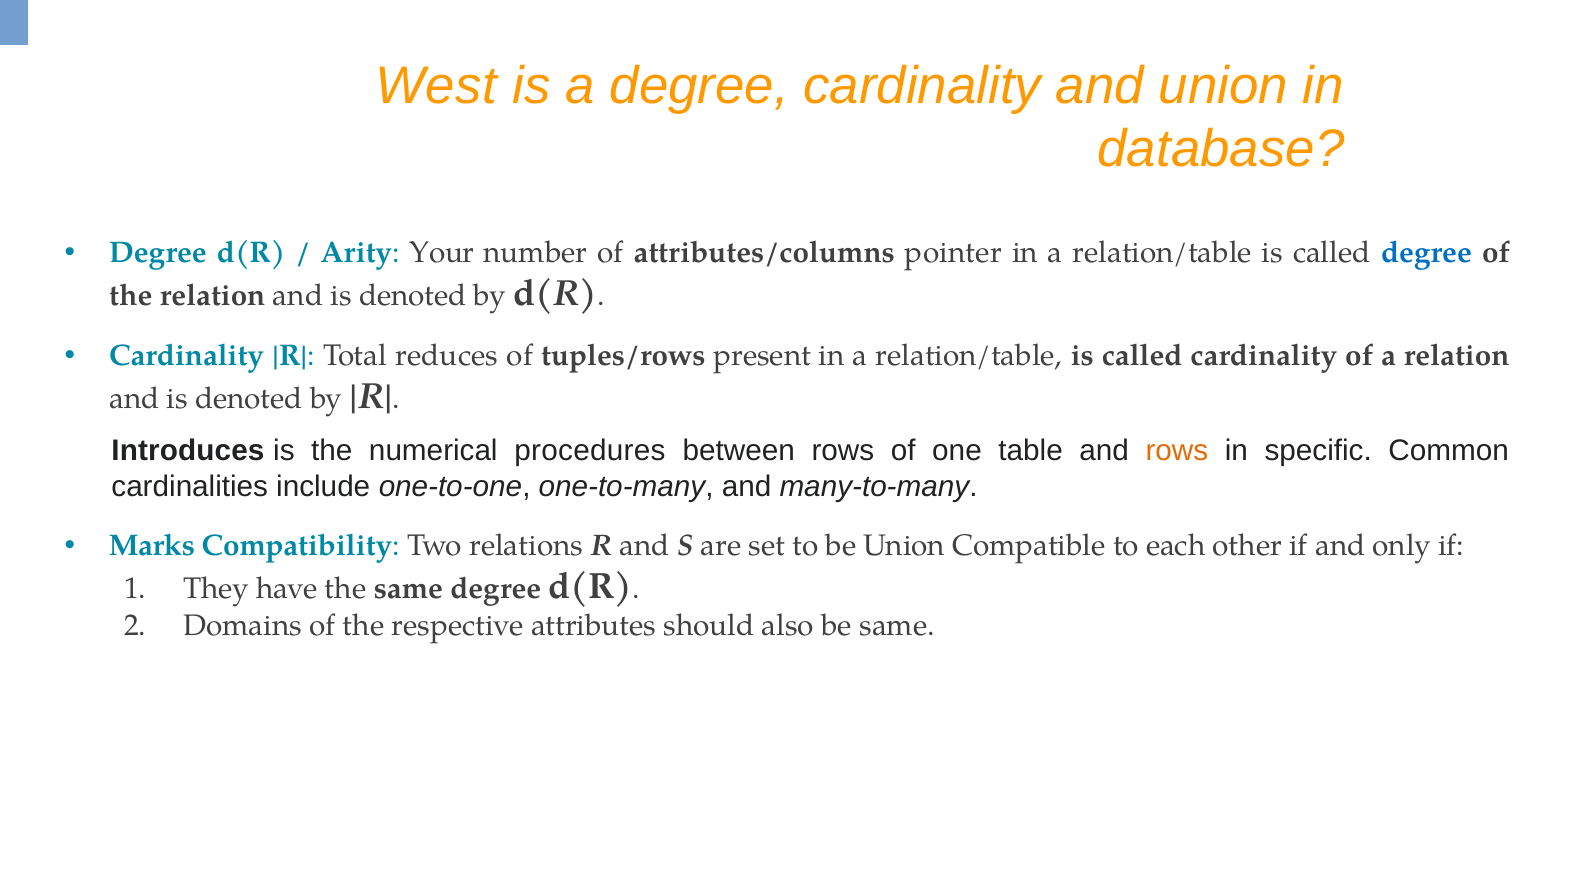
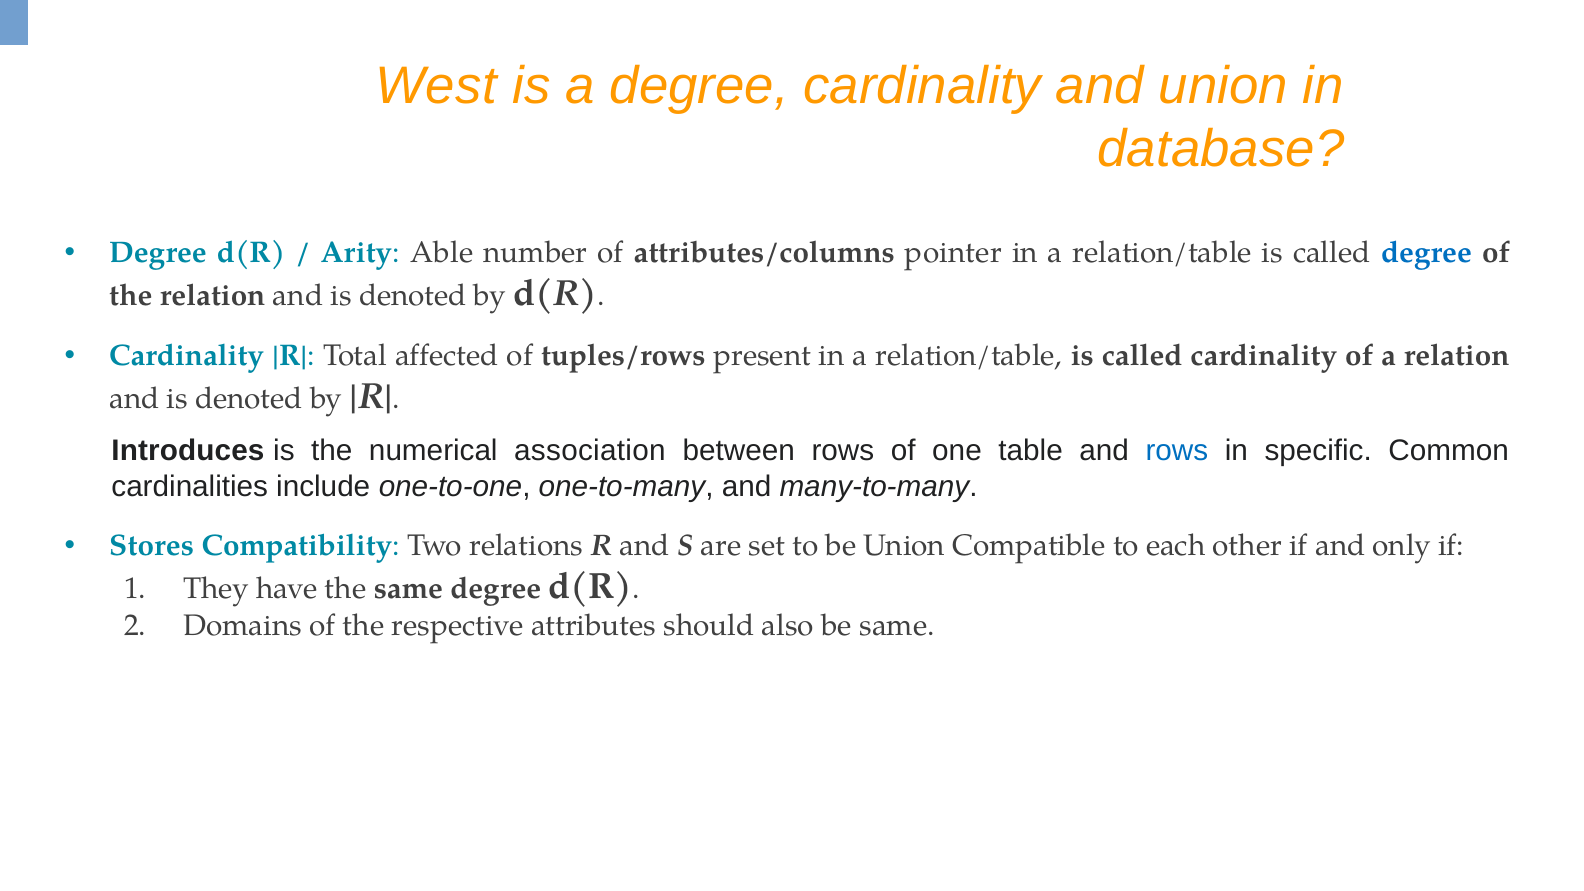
Your: Your -> Able (442, 253)
reduces: reduces -> affected (447, 356)
procedures: procedures -> association (590, 451)
rows colour: orange -> blue (1177, 451)
Marks: Marks -> Stores (152, 546)
